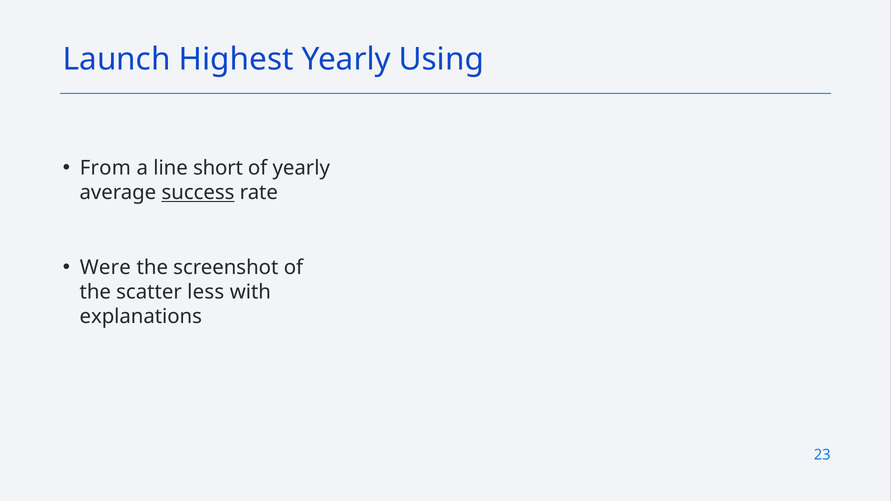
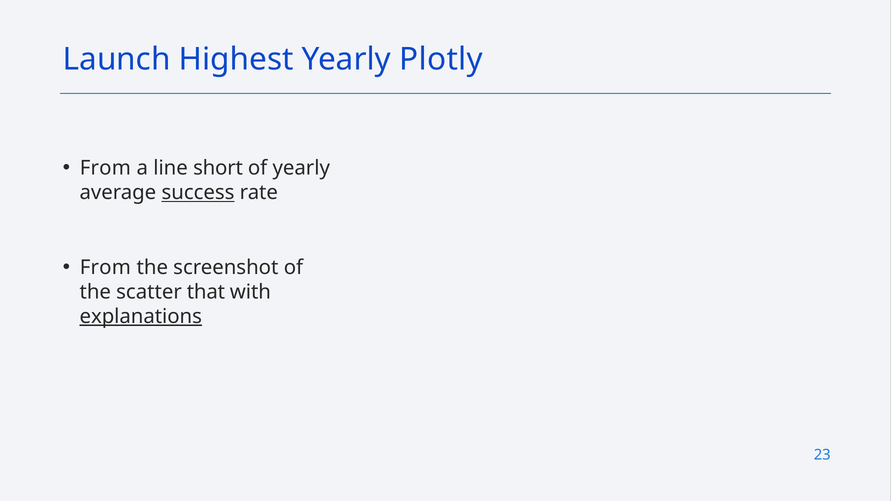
Using: Using -> Plotly (441, 60)
Were: Were -> From (105, 268)
less: less -> that (206, 292)
explanations underline: none -> present (141, 317)
